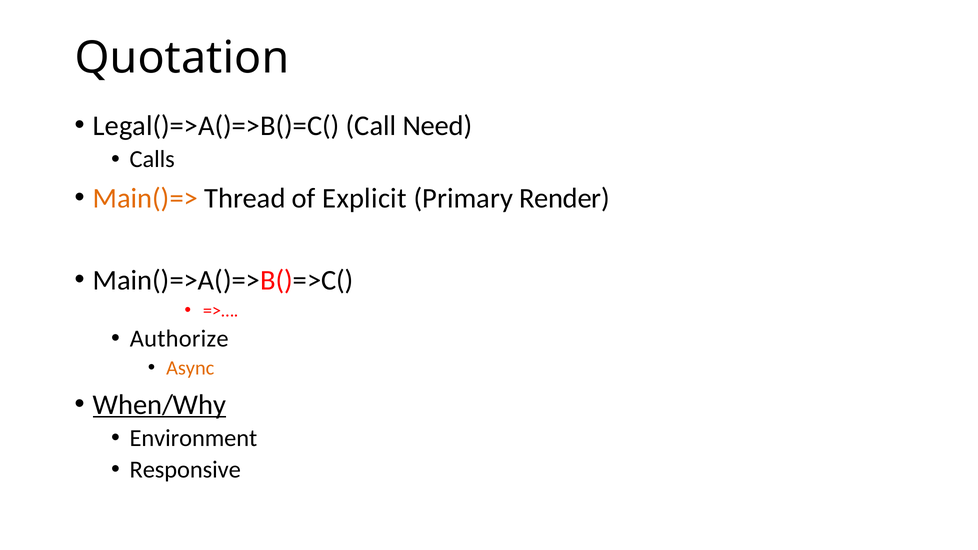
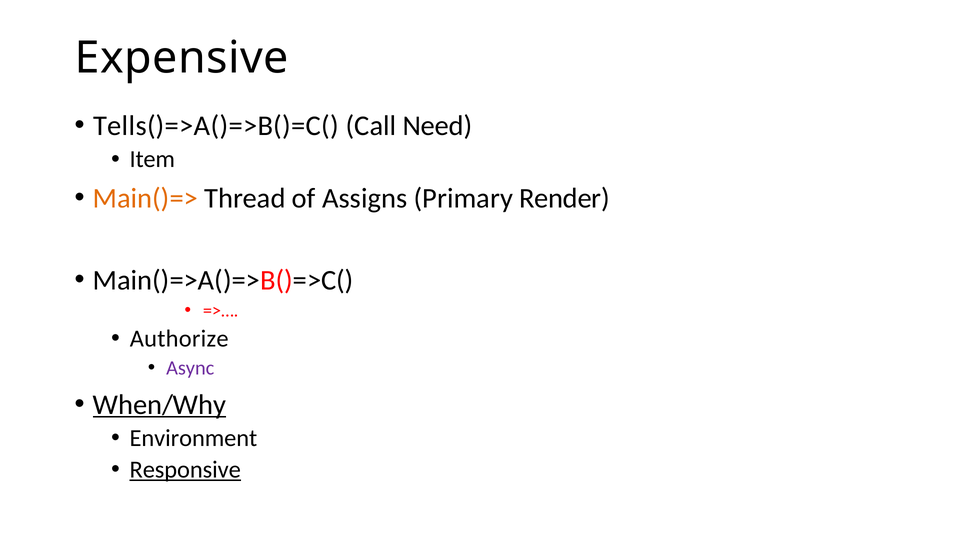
Quotation: Quotation -> Expensive (182, 58)
Legal()=>A()=>B()=C(: Legal()=>A()=>B()=C( -> Tells()=>A()=>B()=C( (216, 126)
Calls: Calls -> Item (152, 159)
Explicit: Explicit -> Assigns (365, 198)
Async colour: orange -> purple (190, 368)
Responsive underline: none -> present (185, 470)
